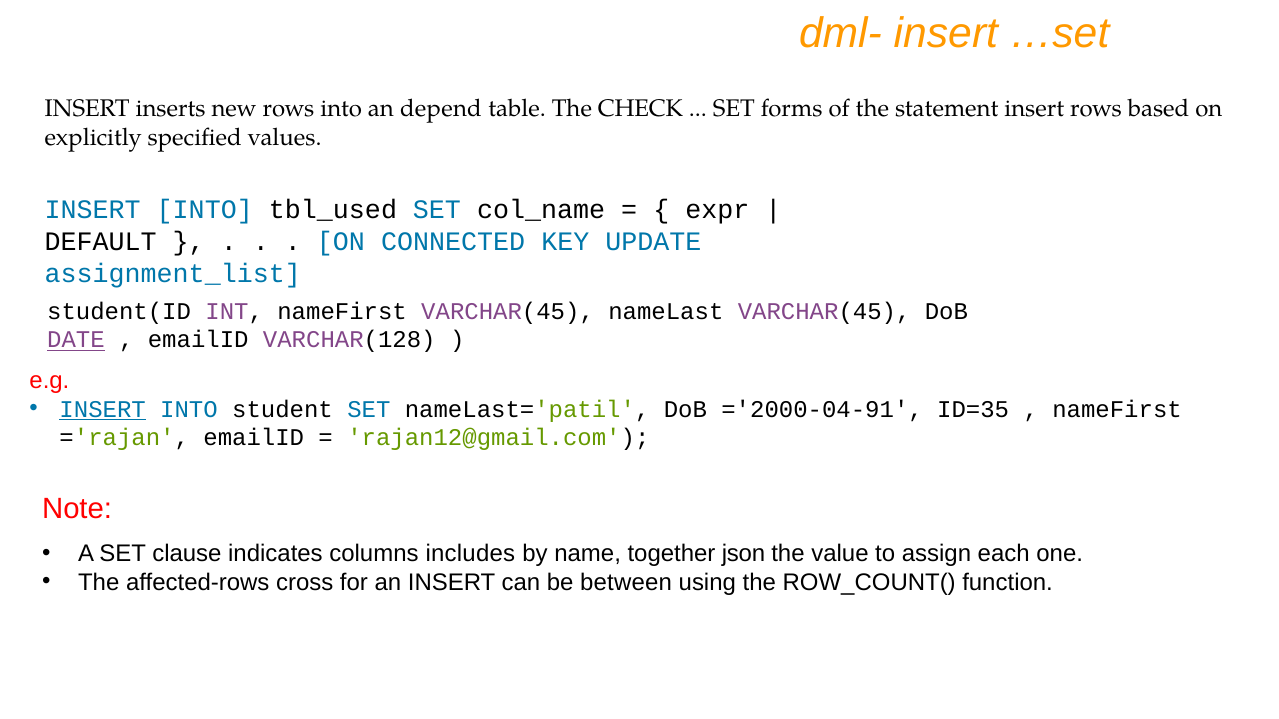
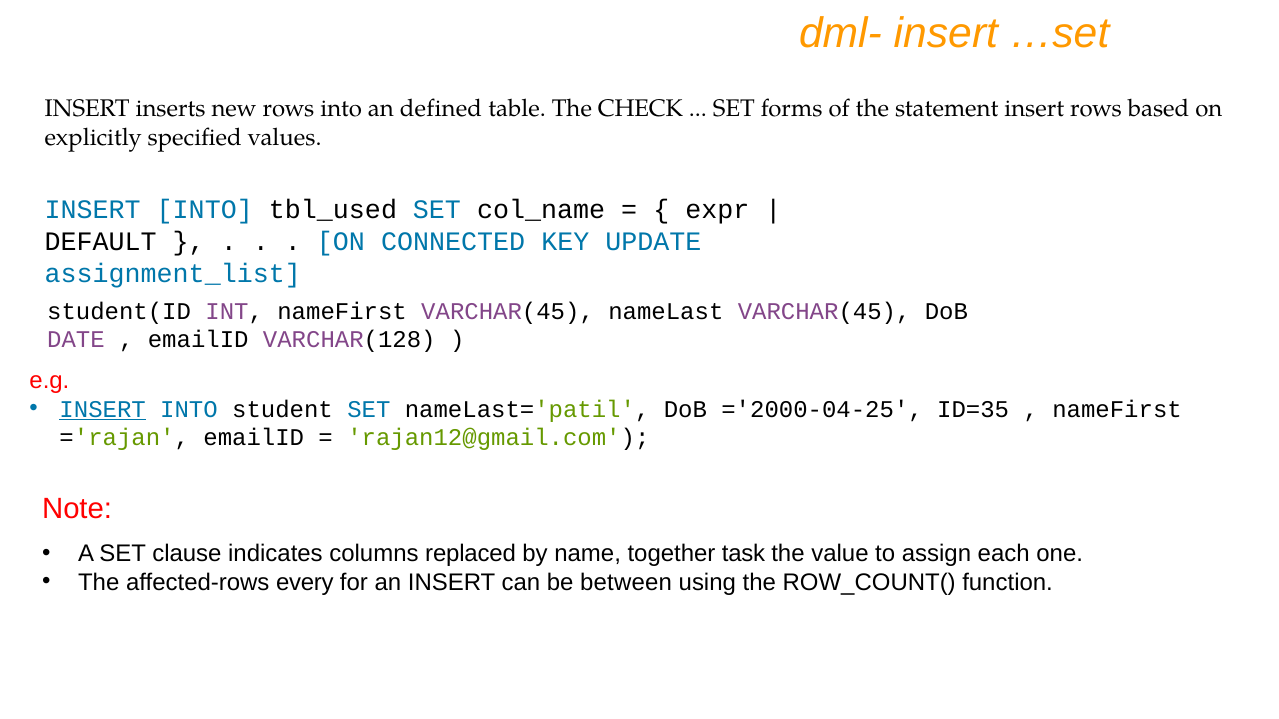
depend: depend -> defined (441, 109)
DATE underline: present -> none (76, 340)
='2000-04-91: ='2000-04-91 -> ='2000-04-25 (822, 409)
includes: includes -> replaced (471, 554)
json: json -> task (744, 554)
cross: cross -> every (305, 583)
